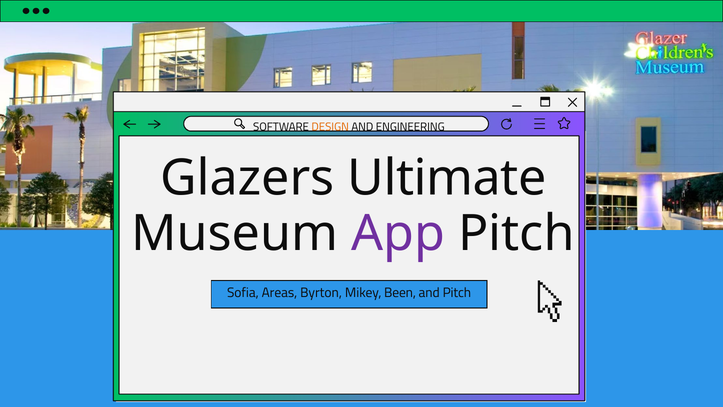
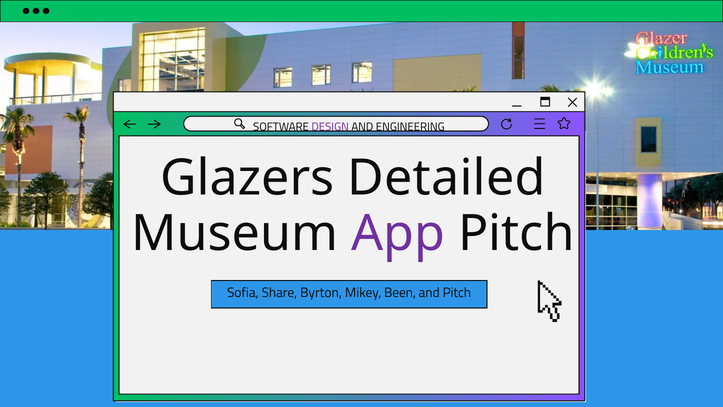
DESIGN colour: orange -> purple (330, 127)
Ultimate: Ultimate -> Detailed (446, 178)
Areas: Areas -> Share (279, 293)
